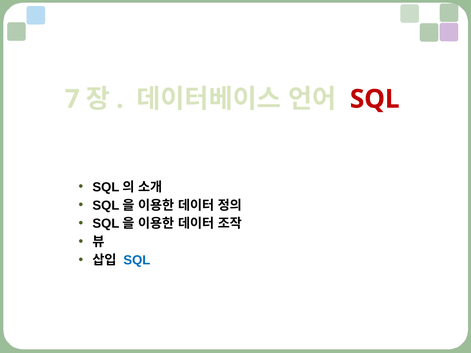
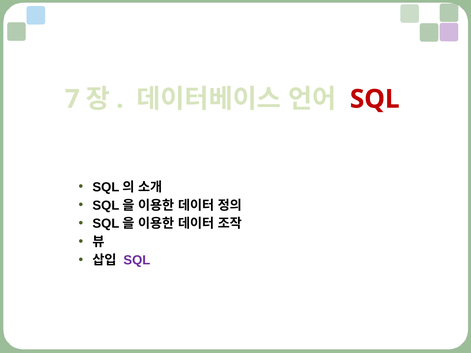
SQL colour: blue -> purple (137, 260)
